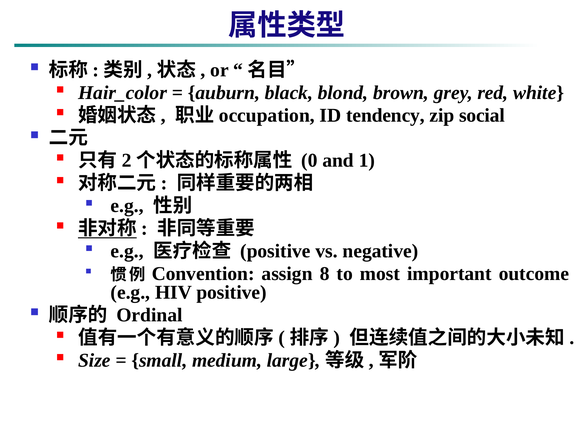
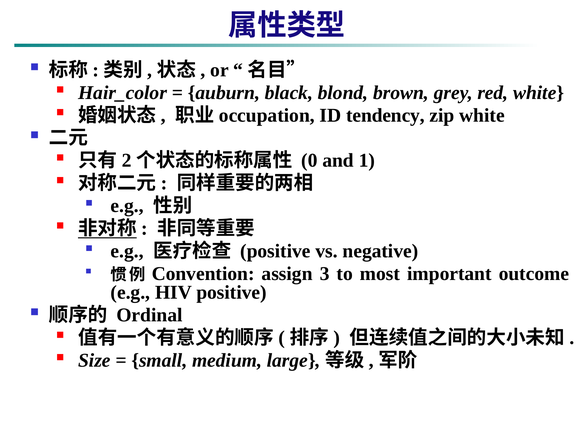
zip social: social -> white (482, 115)
8: 8 -> 3 (325, 274)
